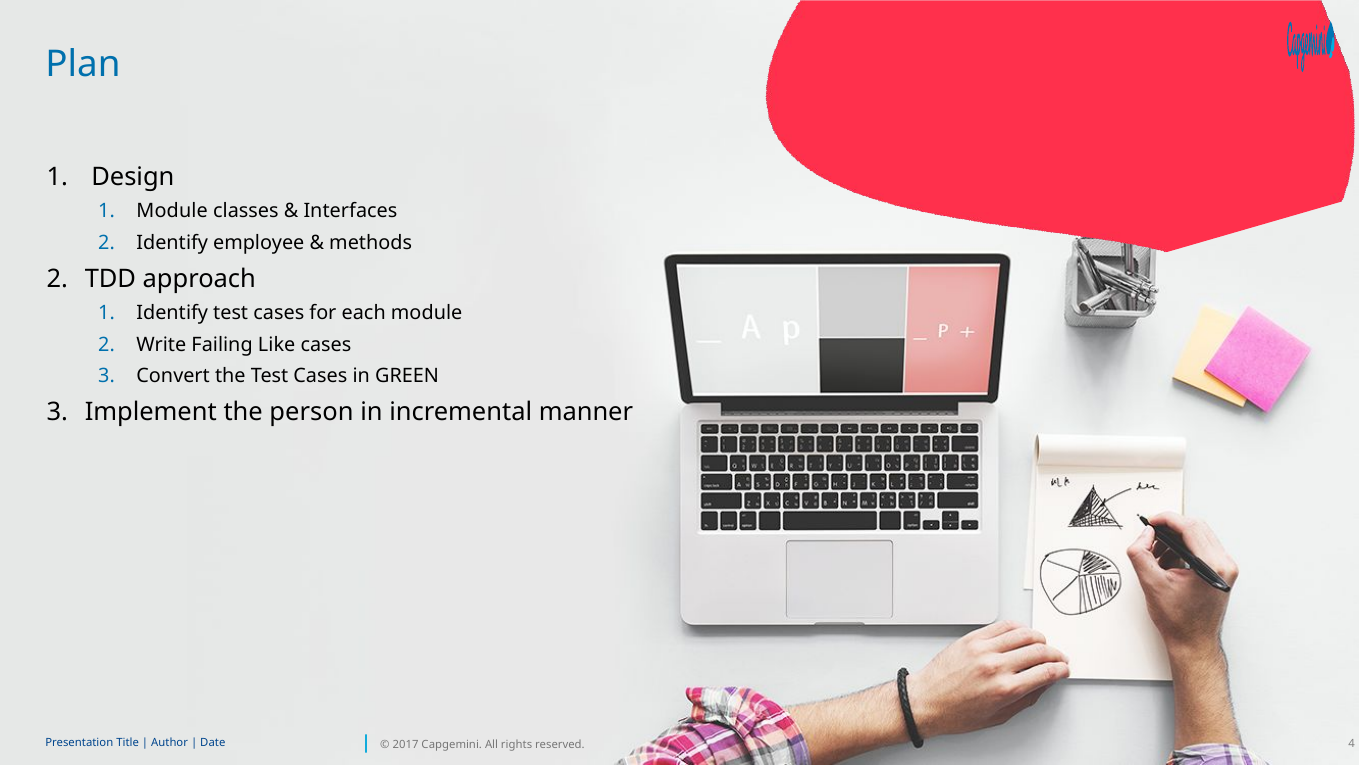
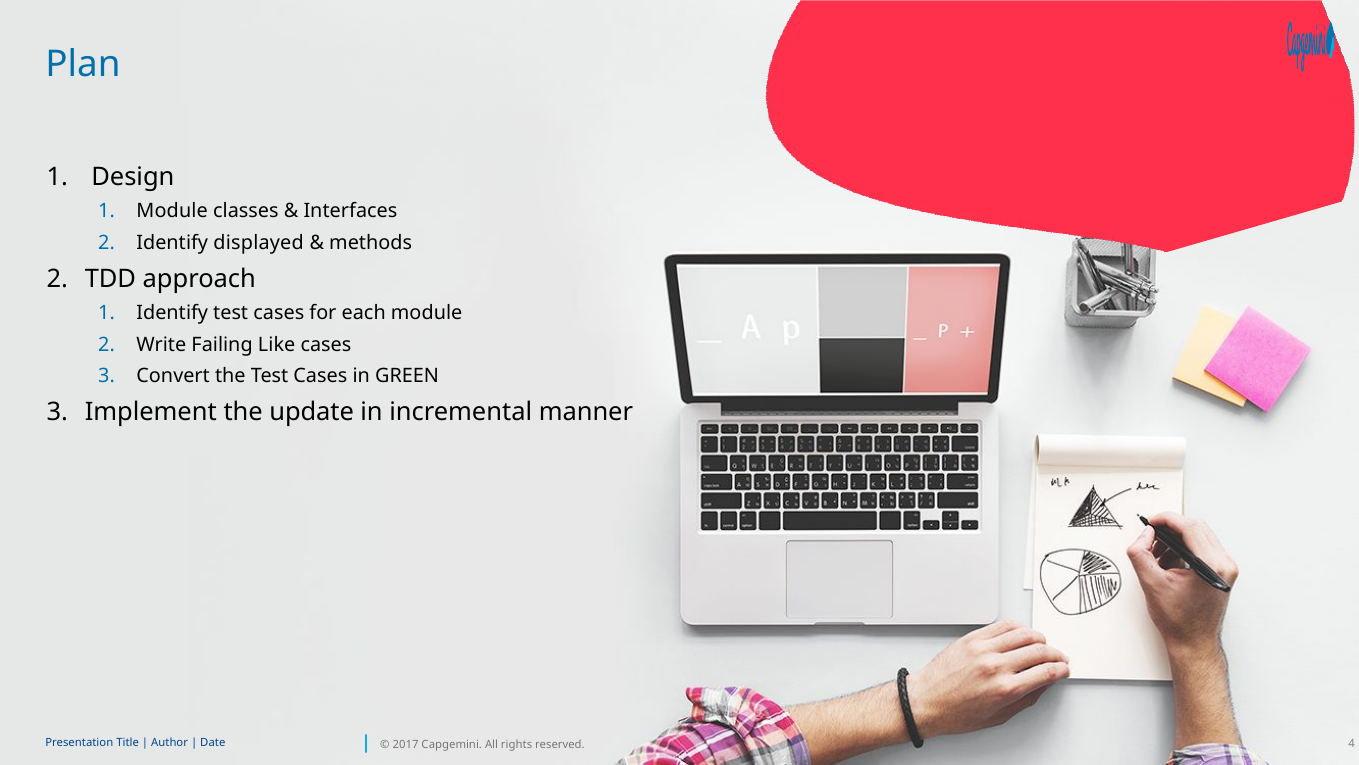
employee: employee -> displayed (259, 242)
person: person -> update (312, 412)
